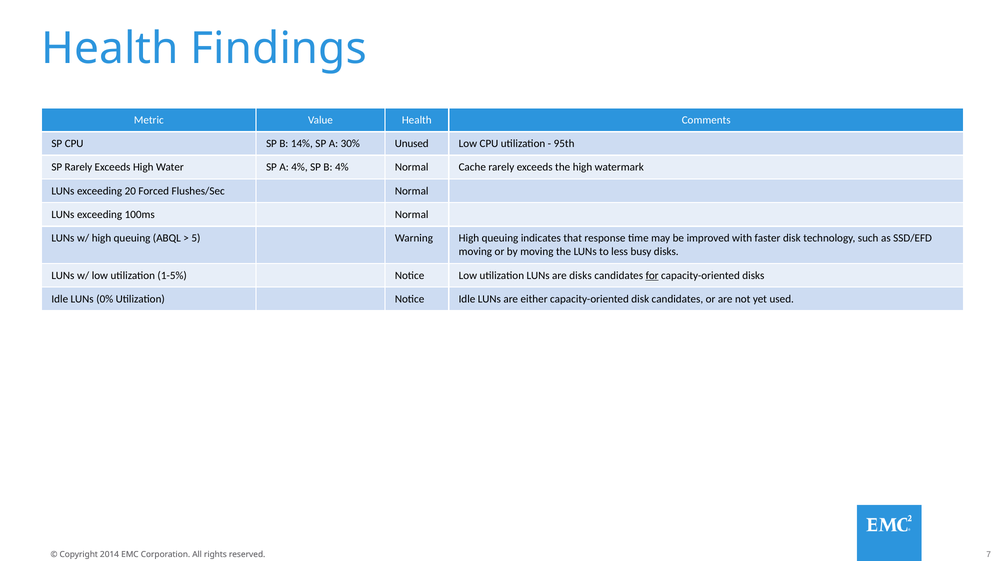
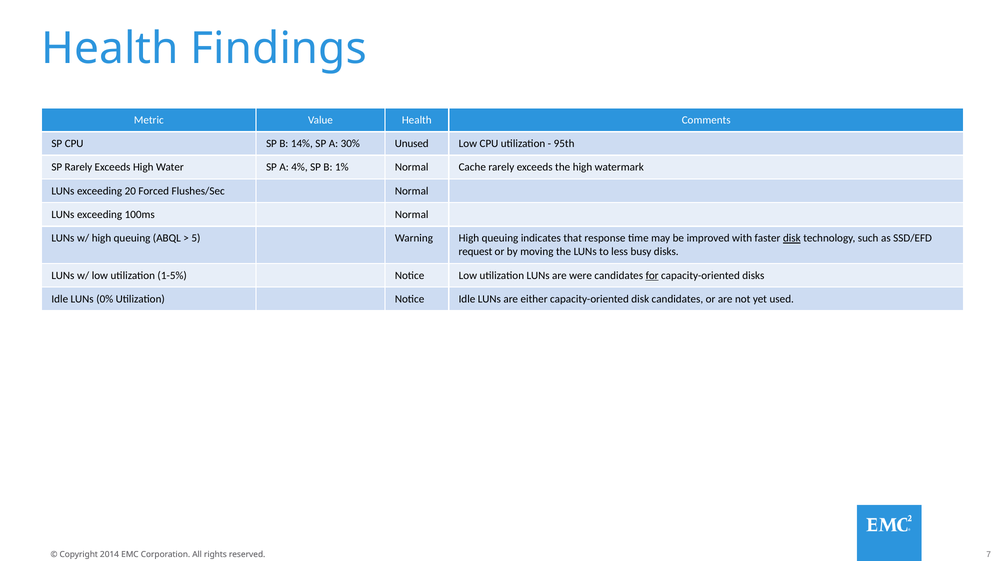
B 4%: 4% -> 1% (342, 167)
disk underline: none -> present (792, 238)
moving: moving -> request (475, 252)
are disks: disks -> were (581, 275)
